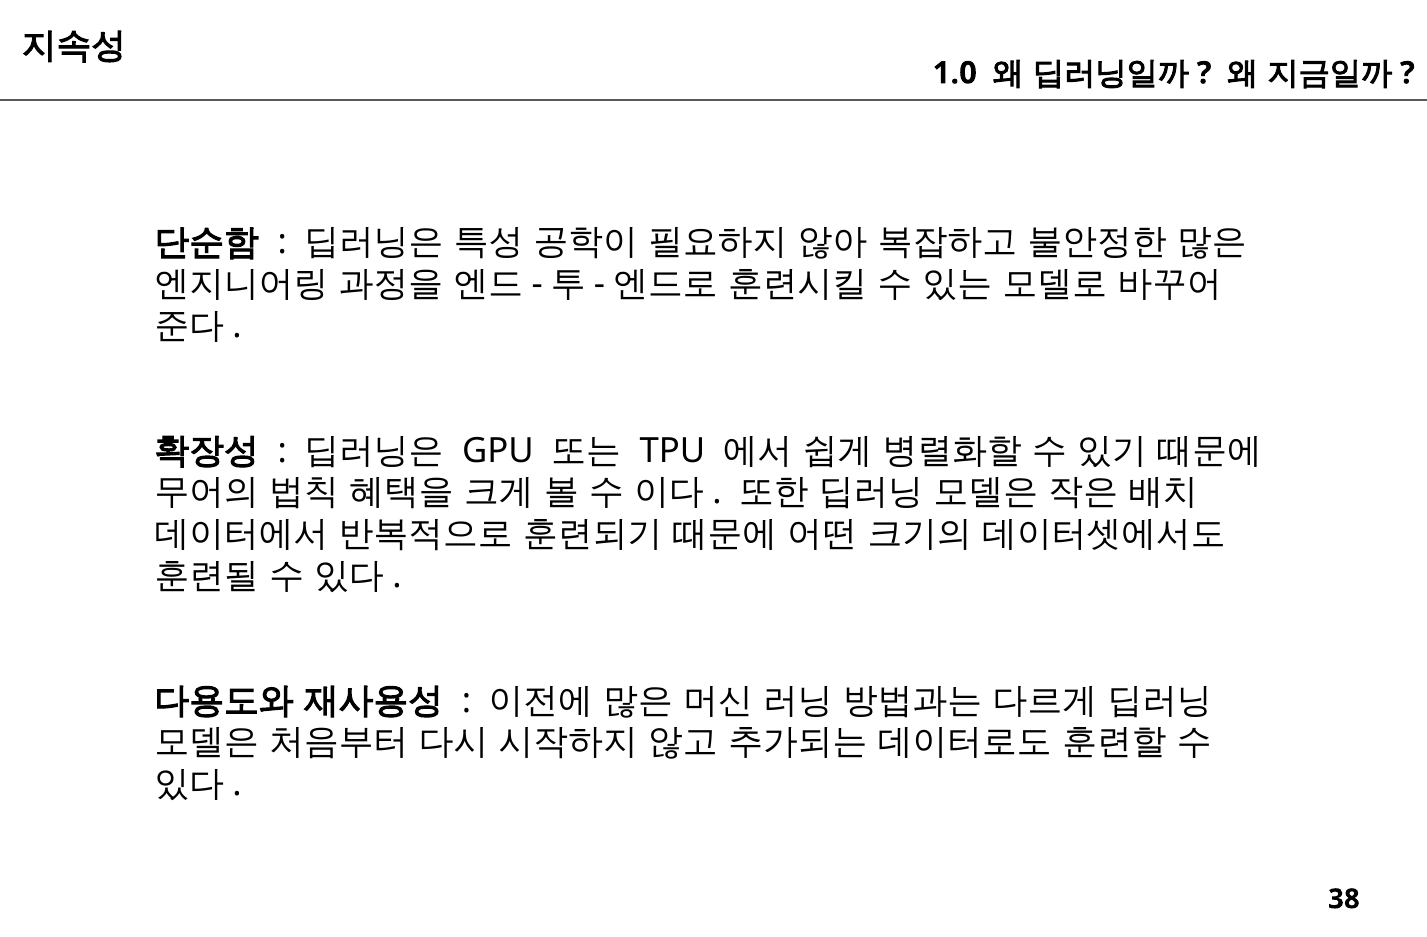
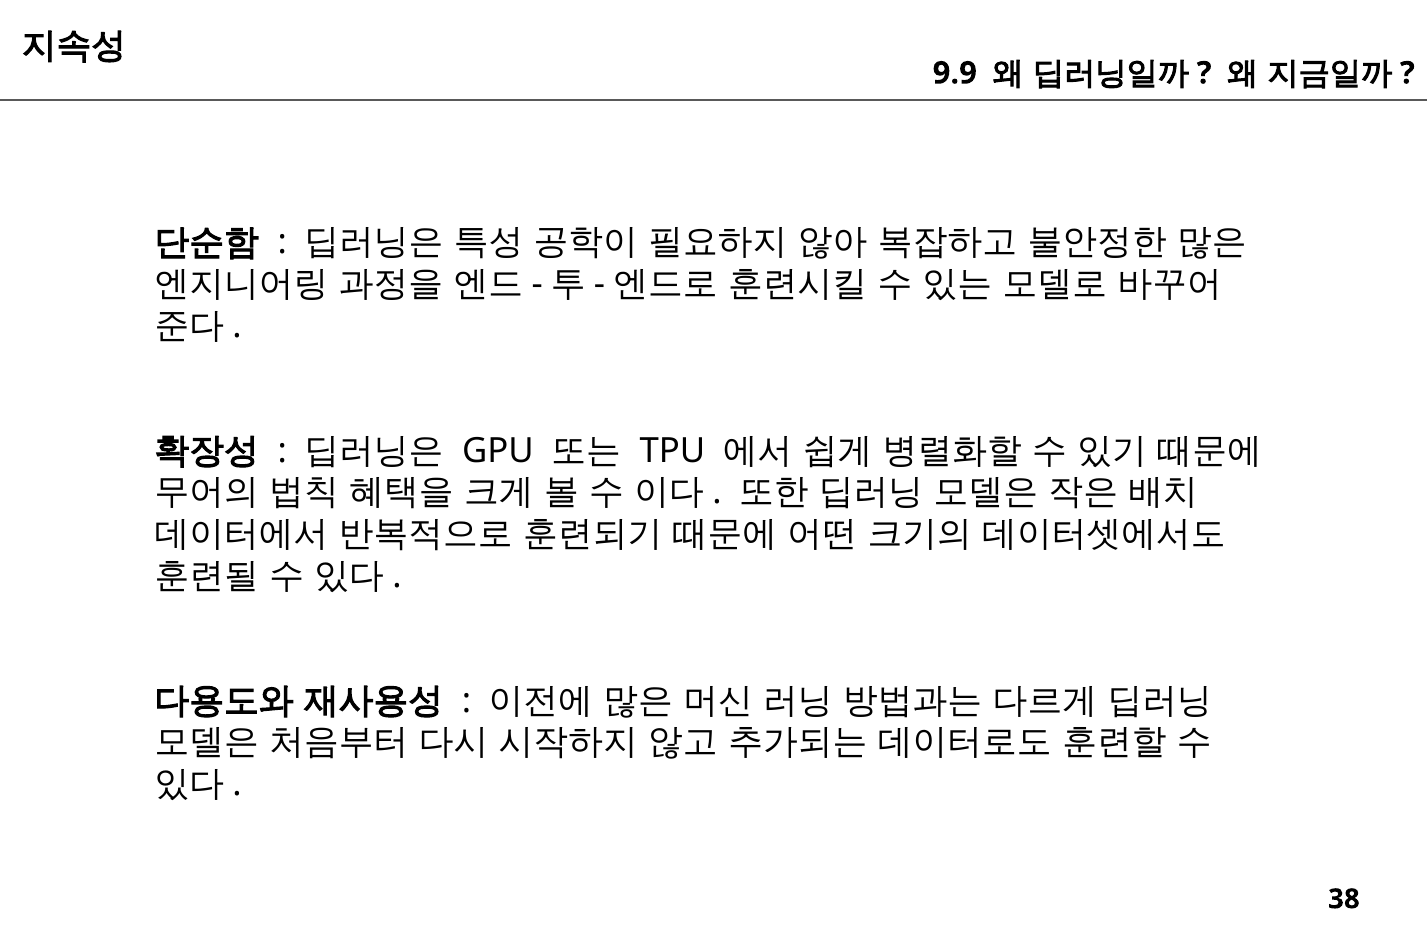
1.0: 1.0 -> 9.9 (955, 73)
